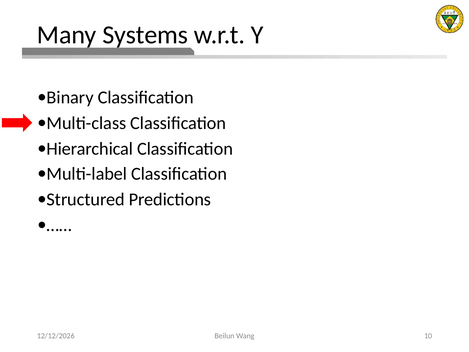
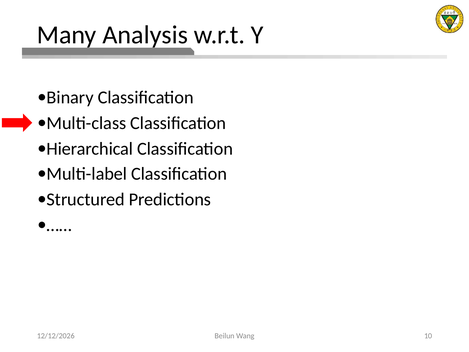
Systems: Systems -> Analysis (145, 35)
